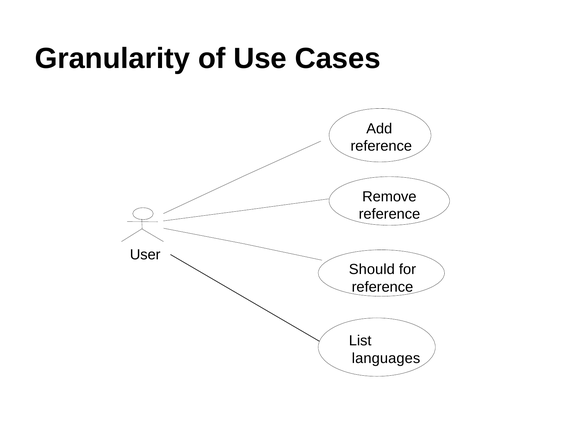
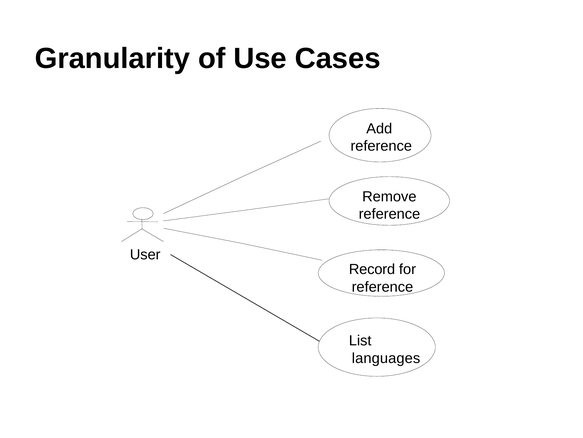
Should: Should -> Record (372, 269)
